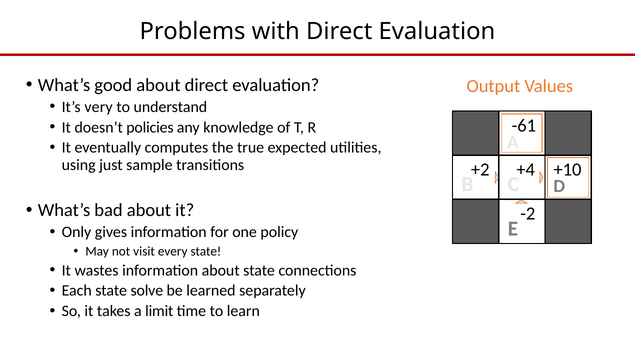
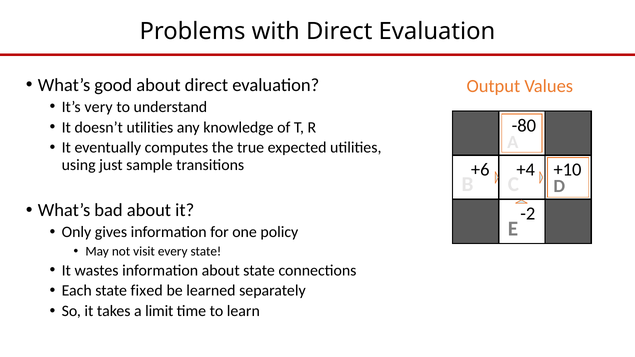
-61: -61 -> -80 (524, 126)
doesn’t policies: policies -> utilities (150, 127)
+2: +2 -> +6 (480, 170)
solve: solve -> fixed (147, 291)
